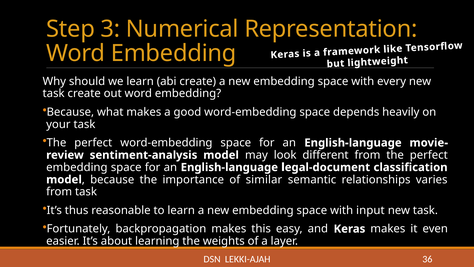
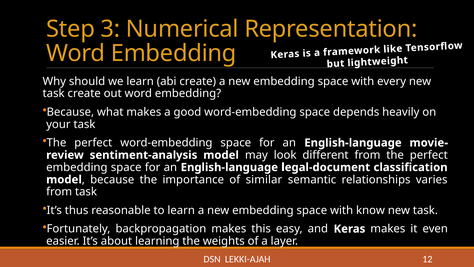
input: input -> know (370, 210)
36: 36 -> 12 (427, 259)
